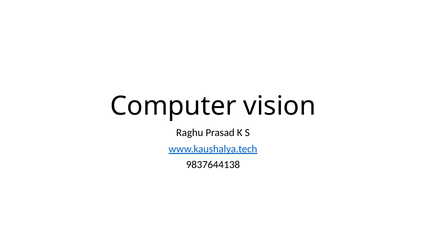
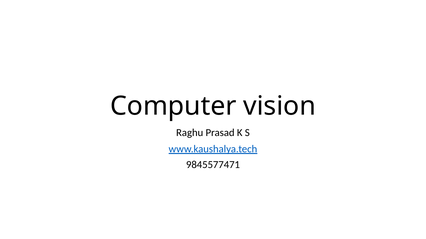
9837644138: 9837644138 -> 9845577471 (213, 165)
